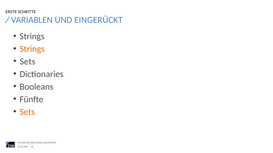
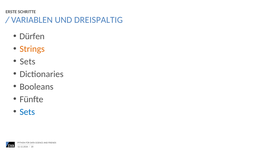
EINGERÜCKT: EINGERÜCKT -> DREISPALTIG (98, 20)
Strings: Strings -> Dürfen (32, 36)
Sets colour: orange -> blue (27, 112)
